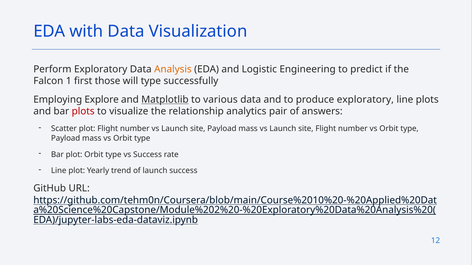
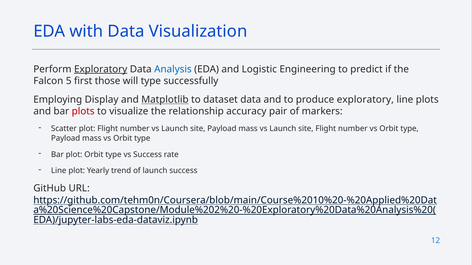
Exploratory underline: none -> present (101, 69)
Analysis colour: orange -> blue (173, 69)
1: 1 -> 5 (69, 81)
Explore: Explore -> Display (102, 100)
various: various -> dataset (221, 100)
analytics: analytics -> accuracy (246, 112)
answers: answers -> markers (322, 112)
